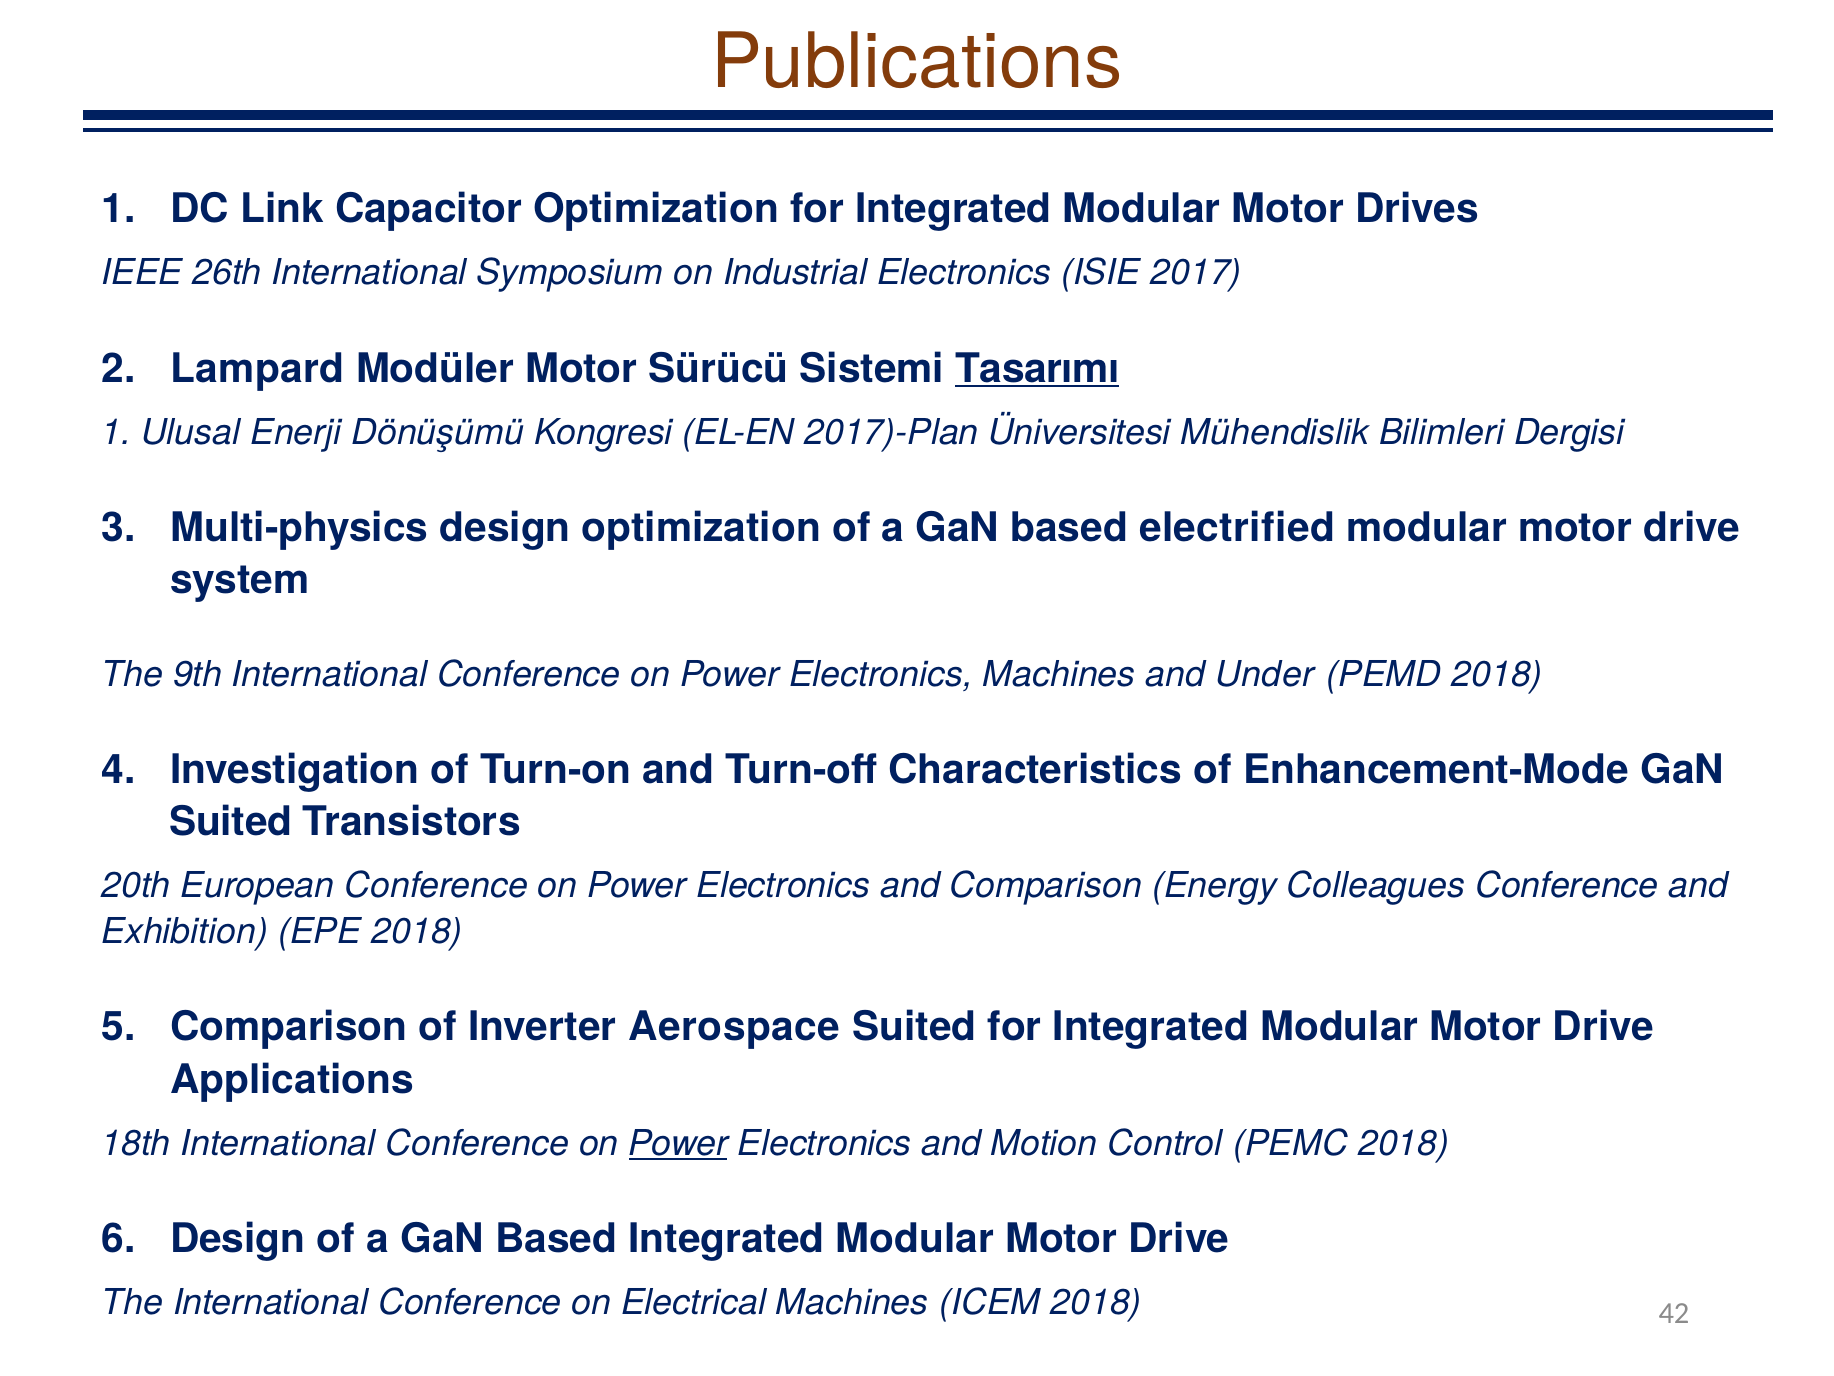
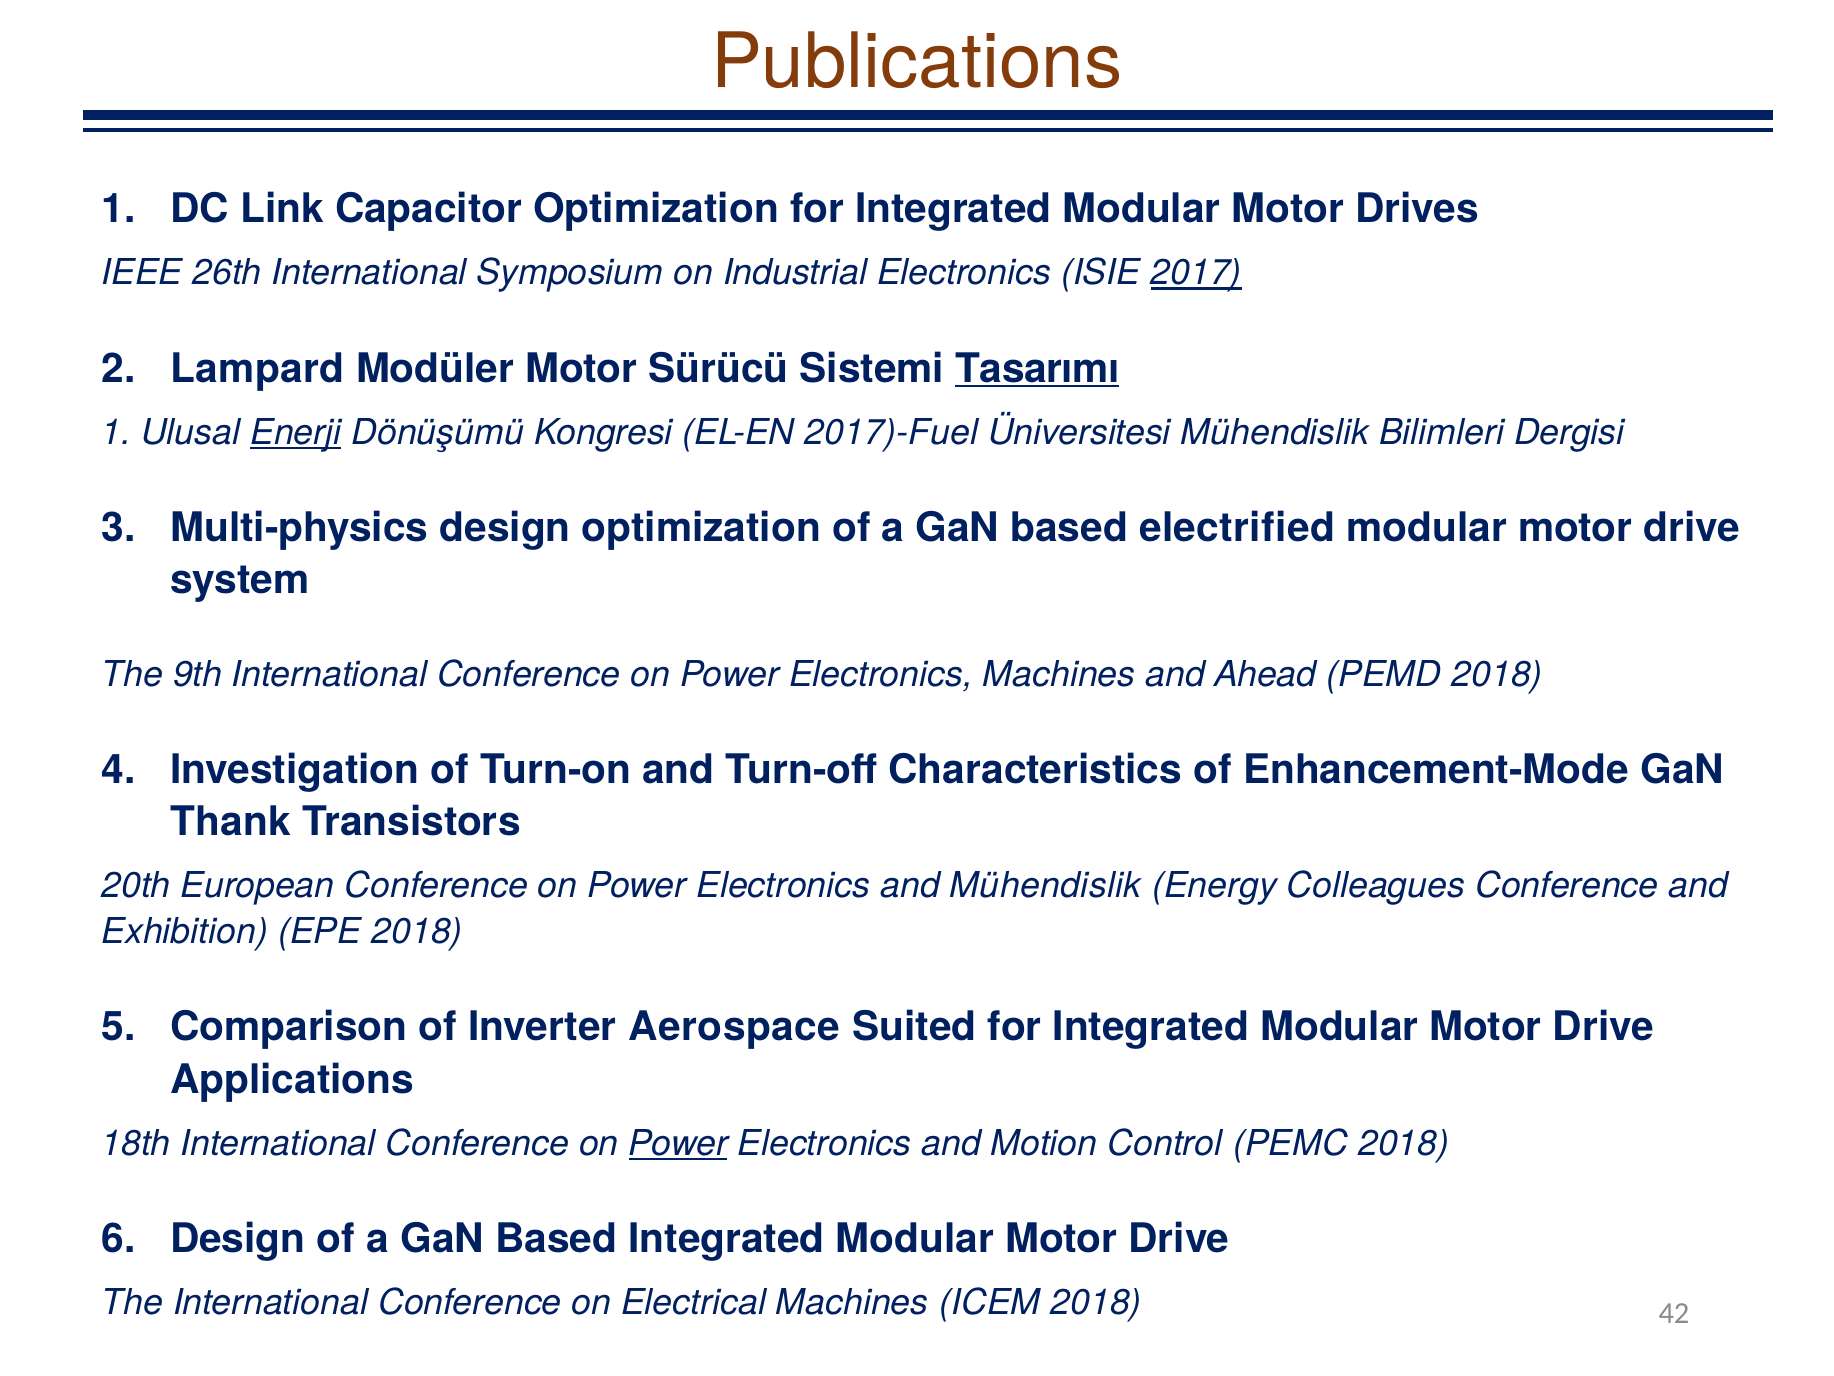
2017 underline: none -> present (1196, 273)
Enerji underline: none -> present (296, 432)
2017)-Plan: 2017)-Plan -> 2017)-Fuel (892, 432)
Under: Under -> Ahead (1265, 674)
Suited: Suited -> Thank (231, 822)
and Comparison: Comparison -> Mühendislik (1046, 886)
